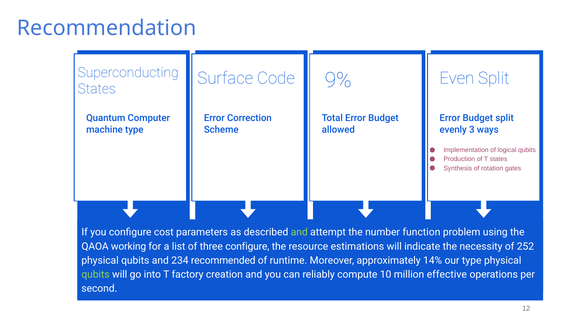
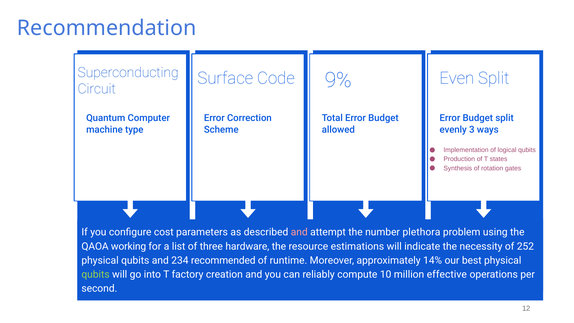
States: States -> Circuit (97, 89)
and colour: light green -> pink (299, 232)
function: function -> plethora (421, 232)
three configure: configure -> hardware (247, 246)
our type: type -> best (472, 260)
